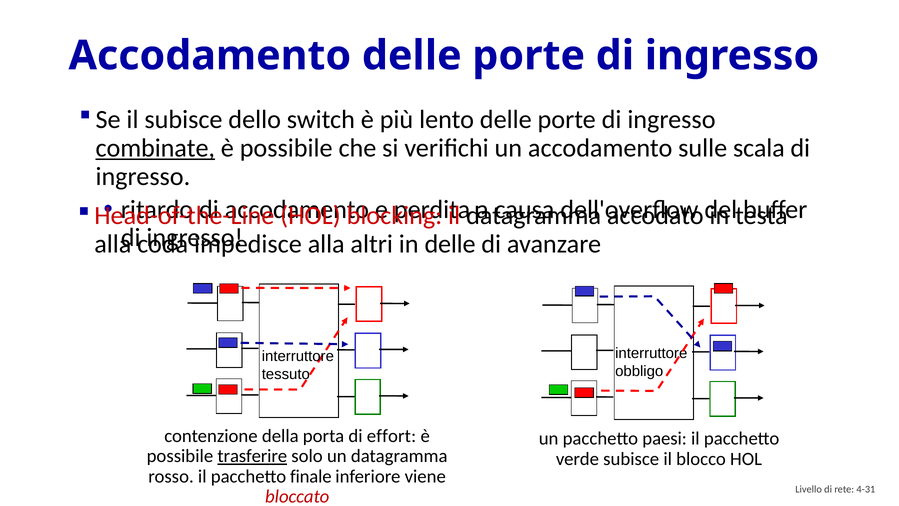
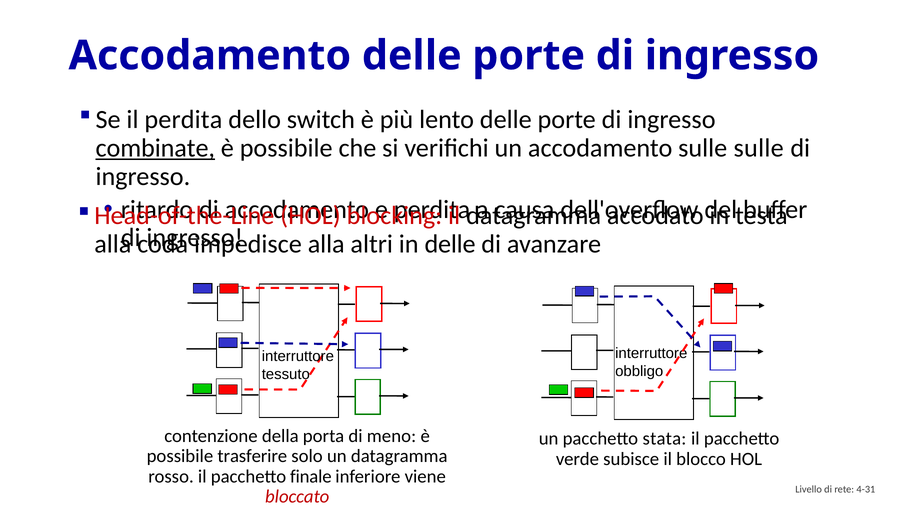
il subisce: subisce -> perdita (183, 120)
sulle scala: scala -> sulle (759, 148)
effort: effort -> meno (392, 436)
paesi: paesi -> stata (664, 438)
trasferire underline: present -> none (252, 456)
